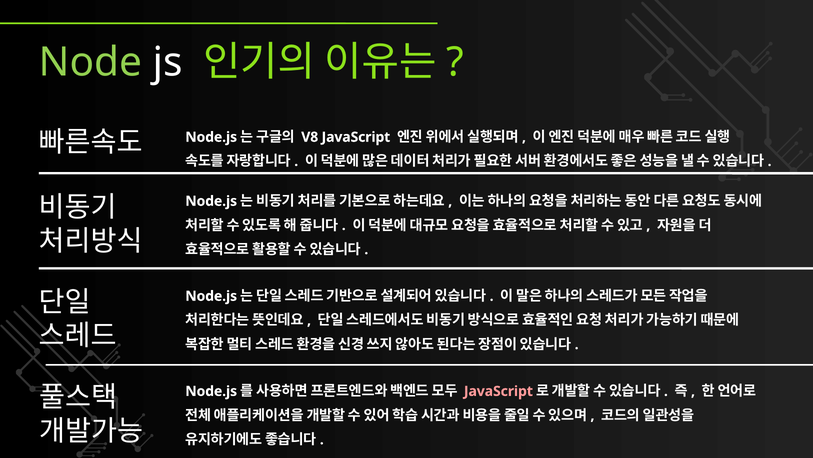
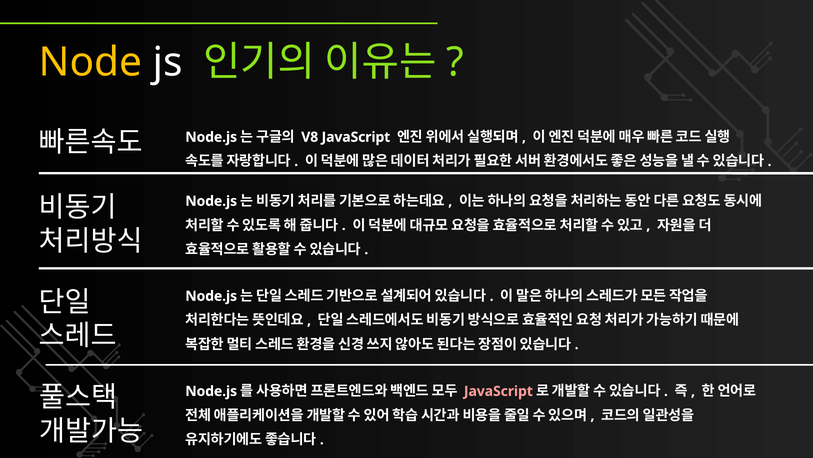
Node colour: light green -> yellow (91, 62)
